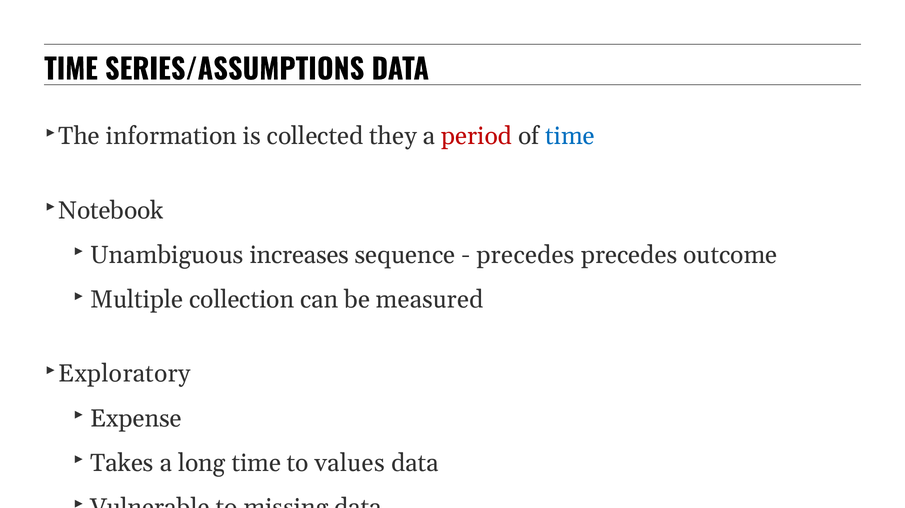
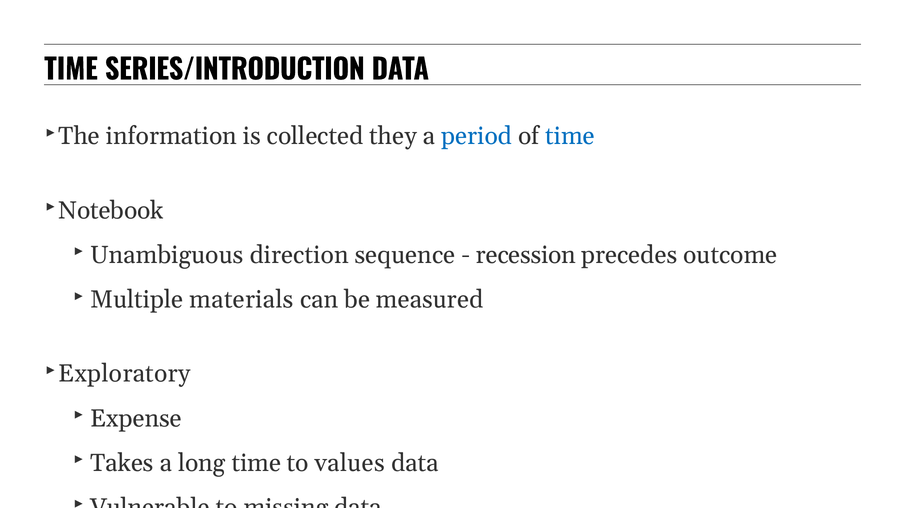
SERIES/ASSUMPTIONS: SERIES/ASSUMPTIONS -> SERIES/INTRODUCTION (235, 70)
period colour: red -> blue (477, 136)
increases: increases -> direction (299, 255)
precedes: precedes -> recession (526, 255)
collection: collection -> materials (241, 300)
